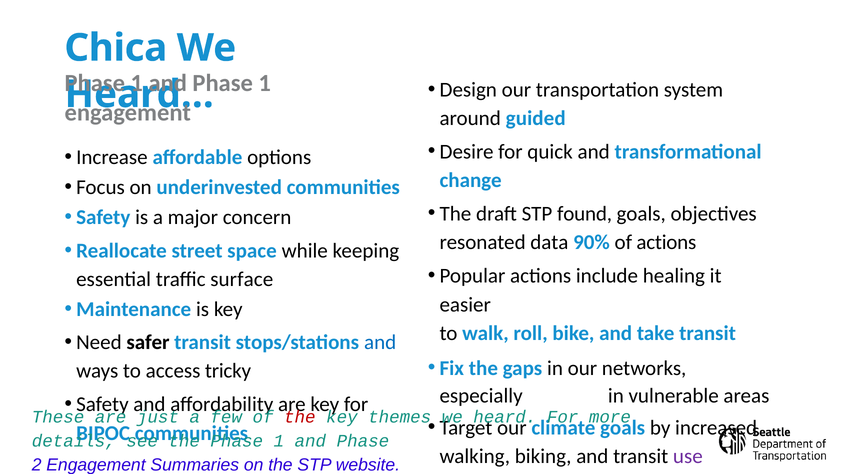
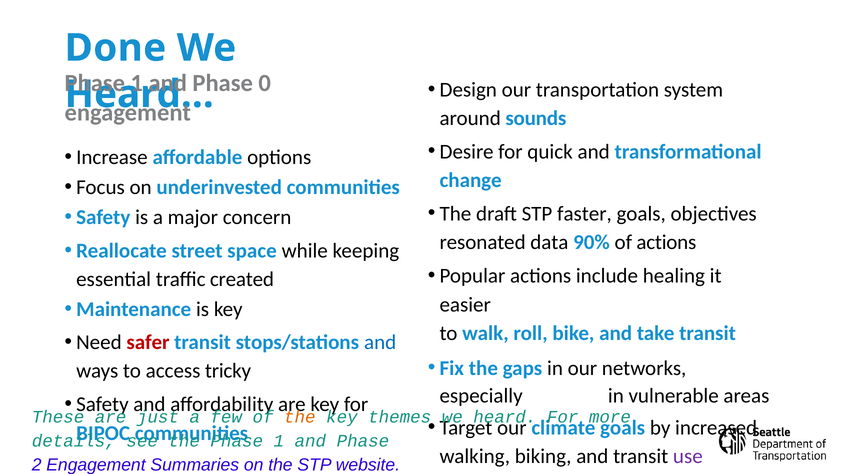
Chica: Chica -> Done (115, 48)
1: 1 -> 0 (265, 83)
guided: guided -> sounds (536, 118)
found: found -> faster (584, 213)
surface: surface -> created (242, 279)
safer colour: black -> red (148, 342)
the colour: red -> orange (300, 417)
